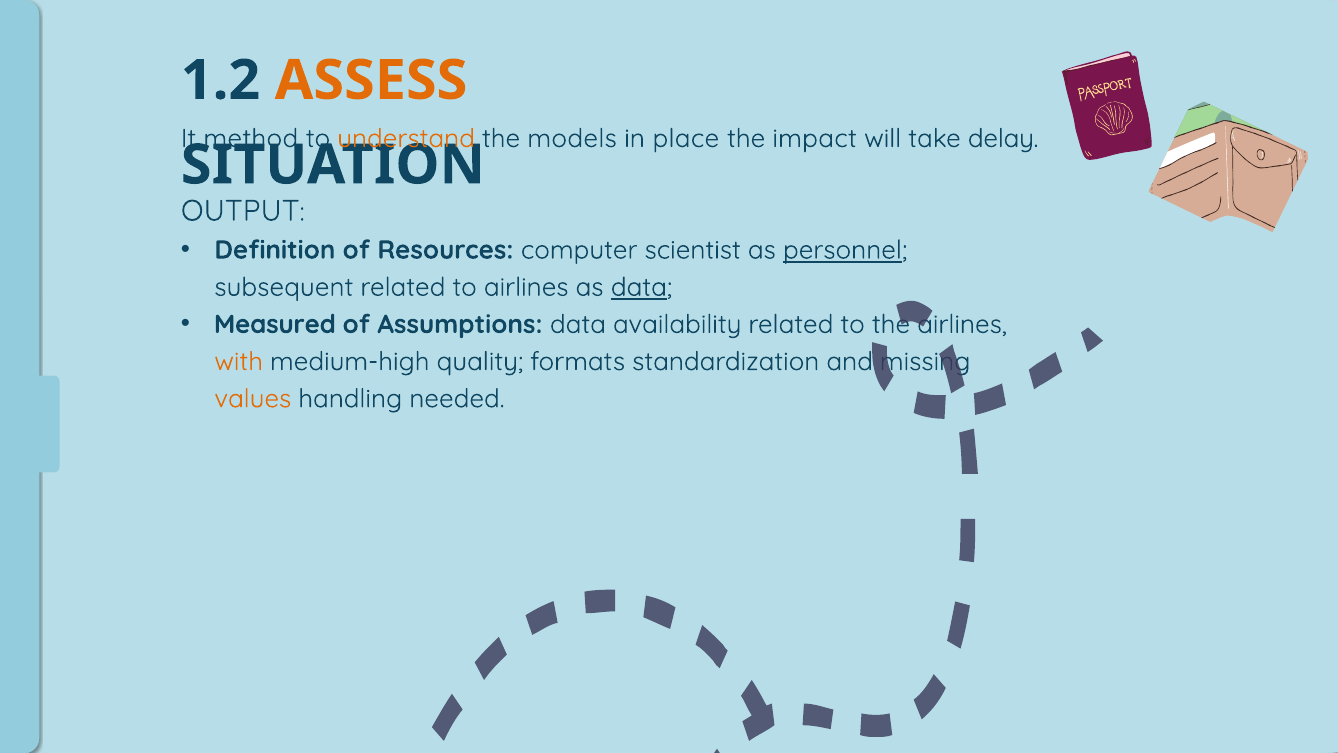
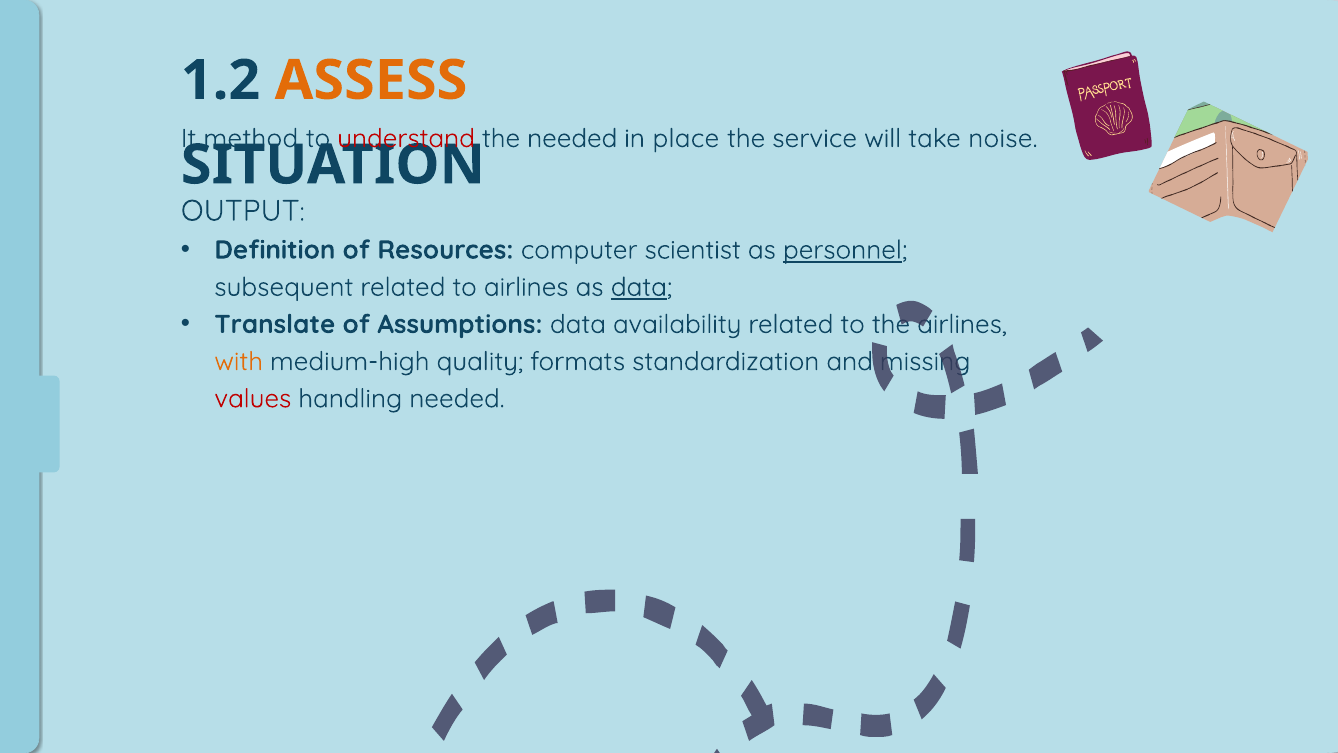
understand colour: orange -> red (406, 138)
the models: models -> needed (572, 138)
impact: impact -> service (815, 138)
delay: delay -> noise (1003, 138)
Measured: Measured -> Translate (275, 324)
values colour: orange -> red (253, 399)
